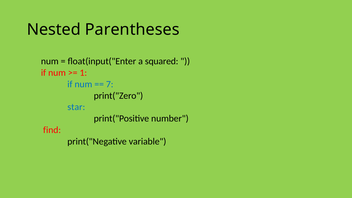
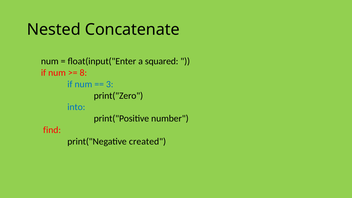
Parentheses: Parentheses -> Concatenate (132, 30)
1: 1 -> 8 (83, 73)
7: 7 -> 3 (110, 84)
star: star -> into (76, 107)
variable: variable -> created (147, 141)
